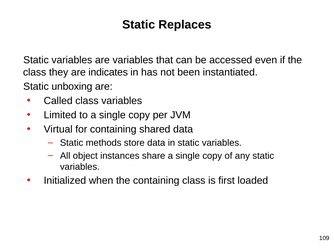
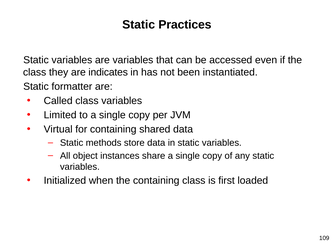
Replaces: Replaces -> Practices (185, 25)
unboxing: unboxing -> formatter (72, 87)
